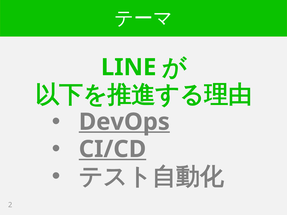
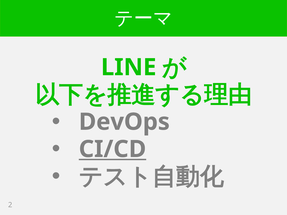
DevOps underline: present -> none (124, 122)
